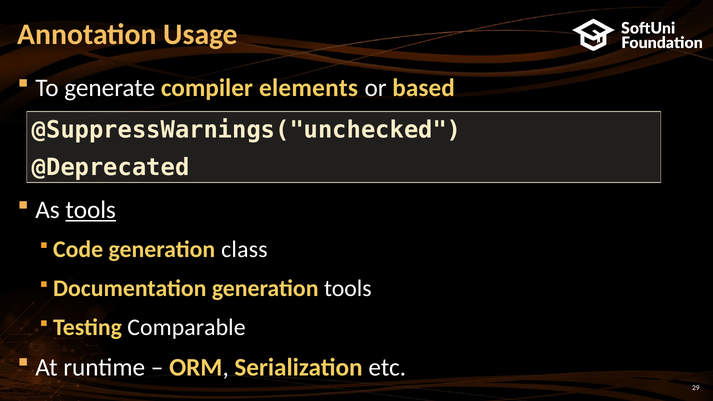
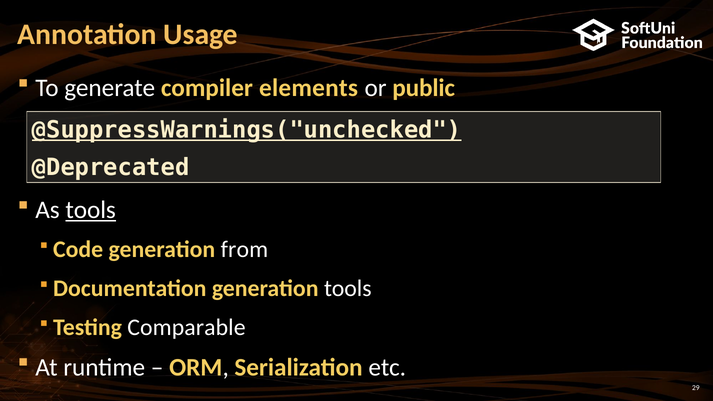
based: based -> public (424, 88)
@SuppressWarnings("unchecked underline: none -> present (247, 130)
class: class -> from (244, 250)
